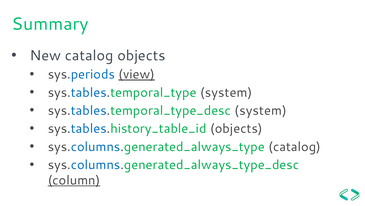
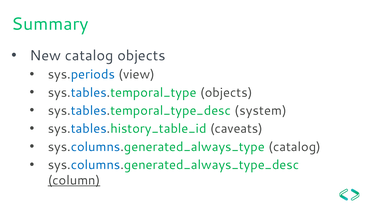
view underline: present -> none (137, 74)
sys.tables.temporal_type system: system -> objects (226, 92)
sys.tables.history_table_id objects: objects -> caveats (236, 128)
